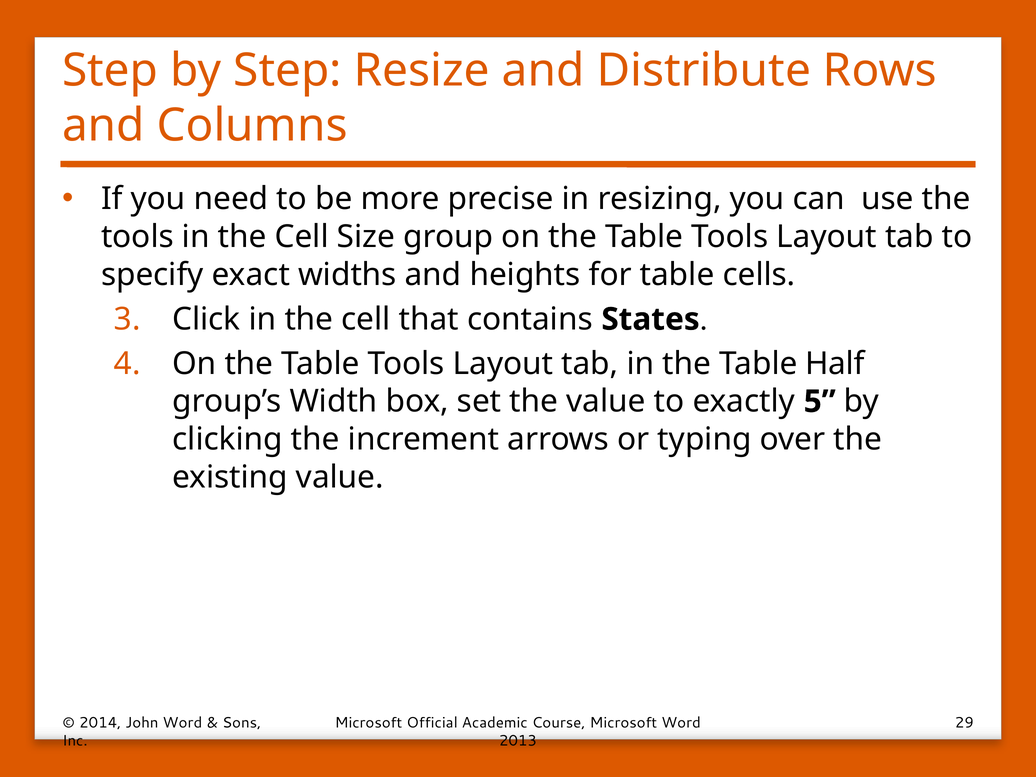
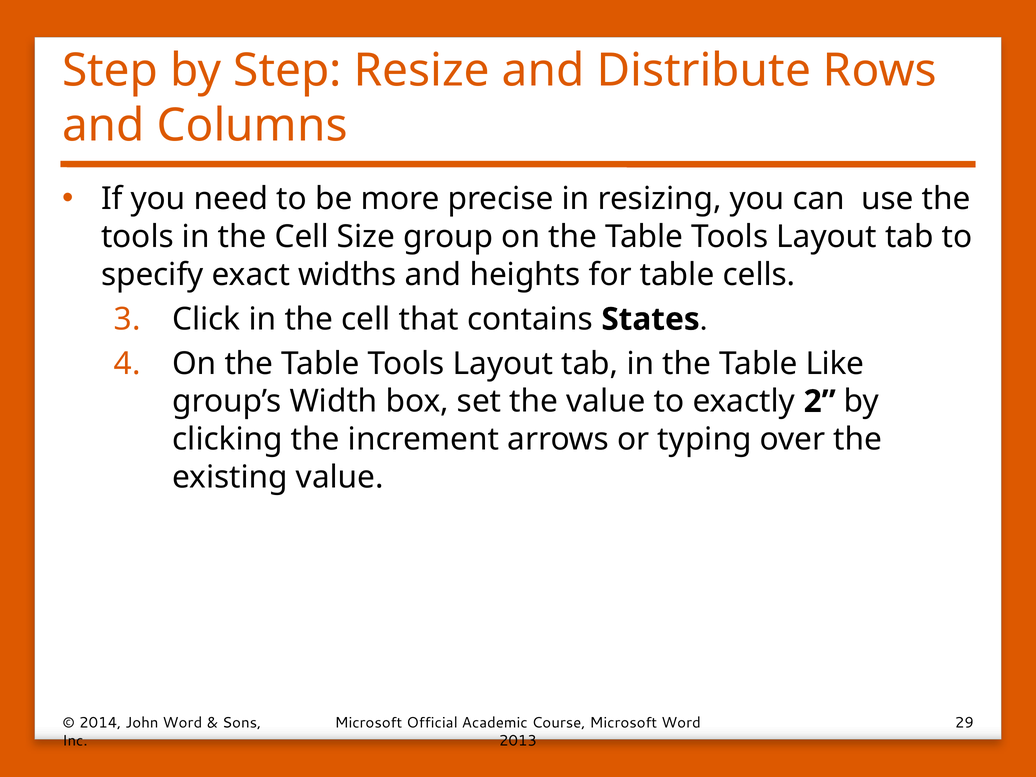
Half: Half -> Like (835, 364)
5: 5 -> 2 (820, 402)
